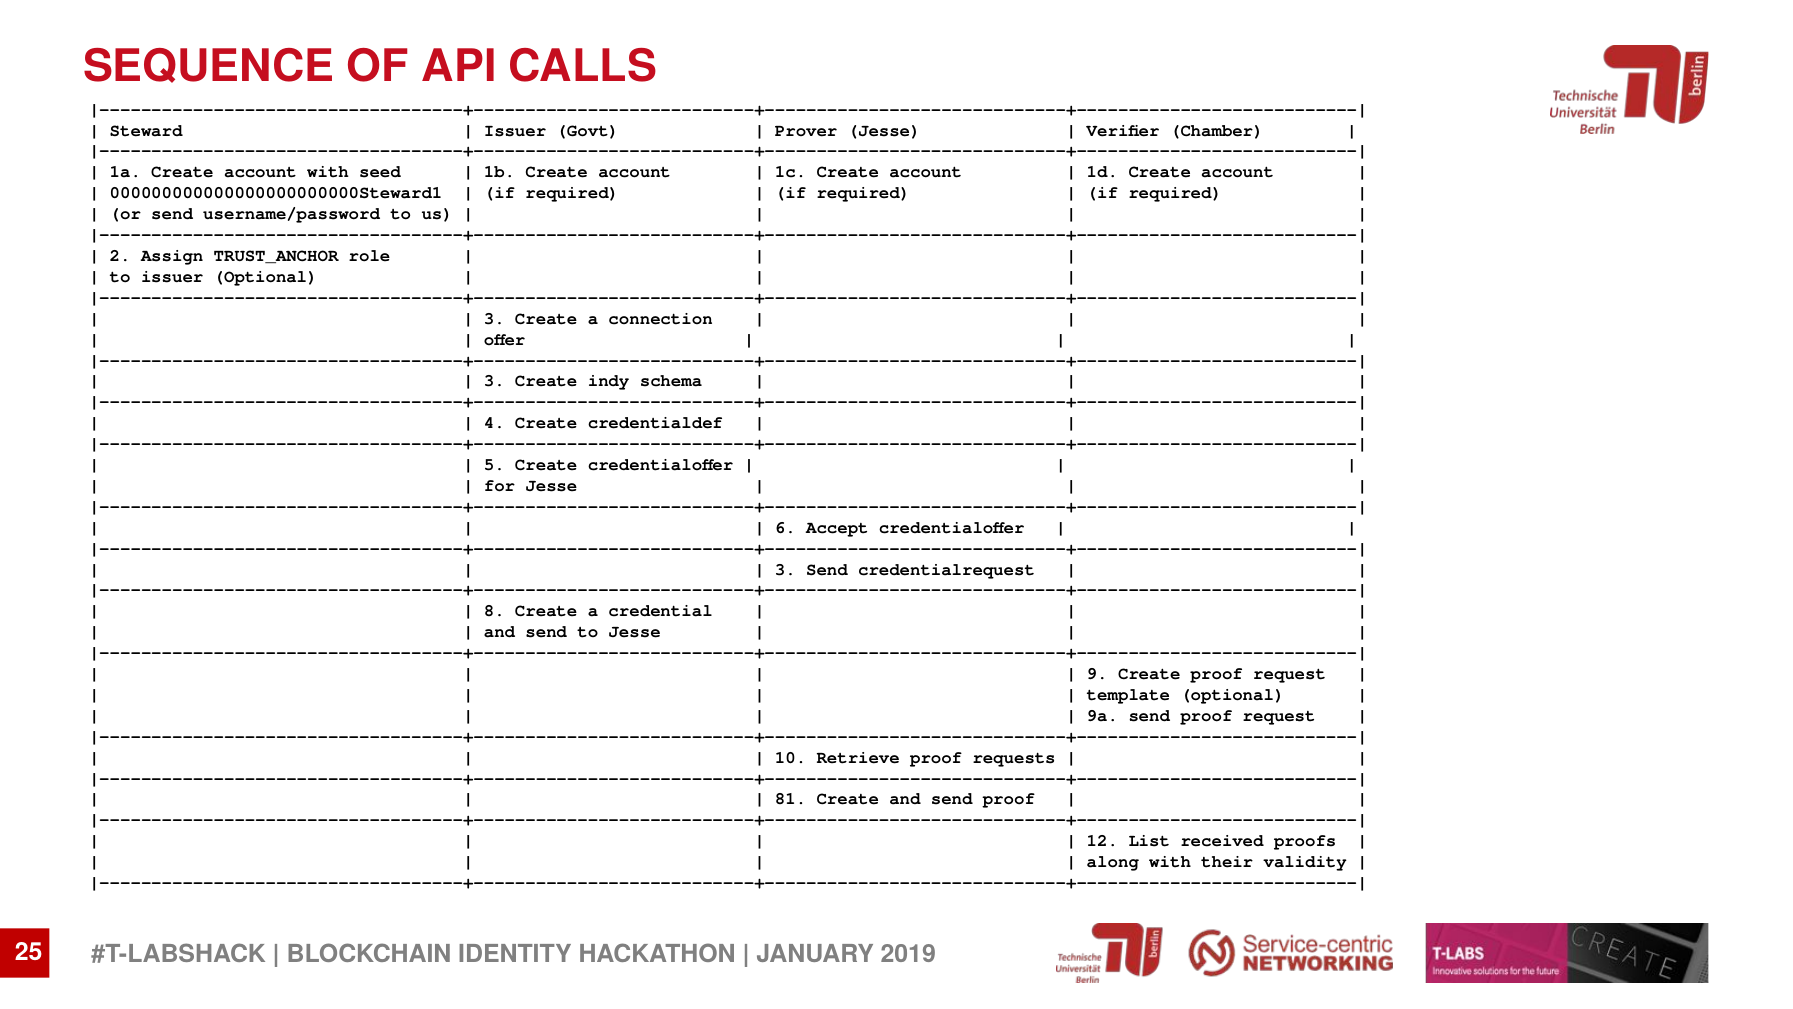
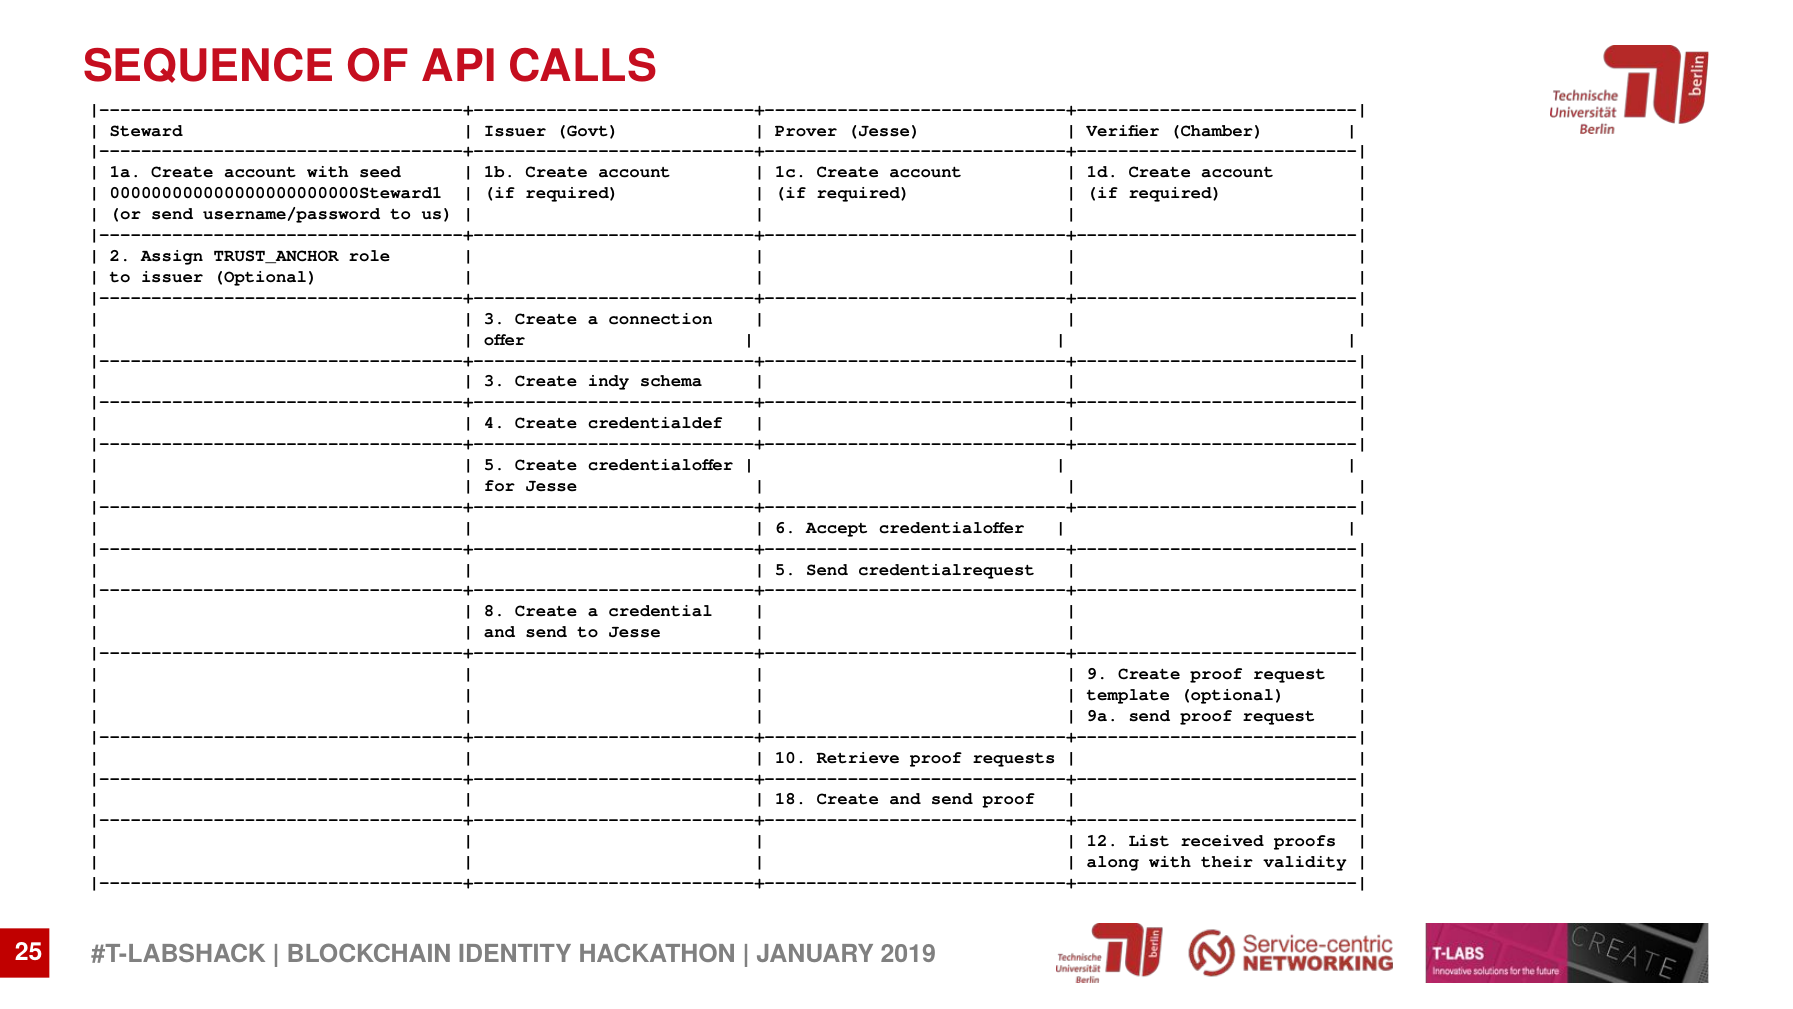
3: 3 -> 5 (785, 569)
81: 81 -> 18 (791, 799)
